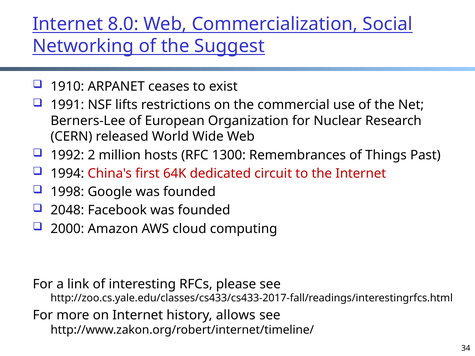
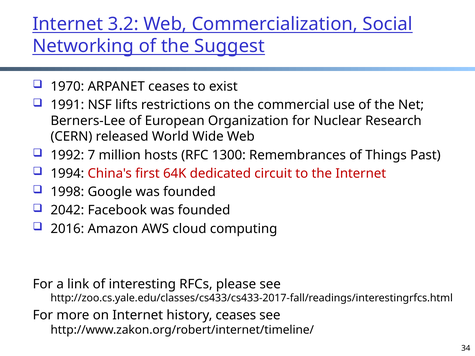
8.0: 8.0 -> 3.2 (123, 24)
1910: 1910 -> 1970 (67, 87)
2: 2 -> 7 (91, 155)
2048: 2048 -> 2042 (67, 211)
2000: 2000 -> 2016 (67, 229)
history allows: allows -> ceases (236, 315)
